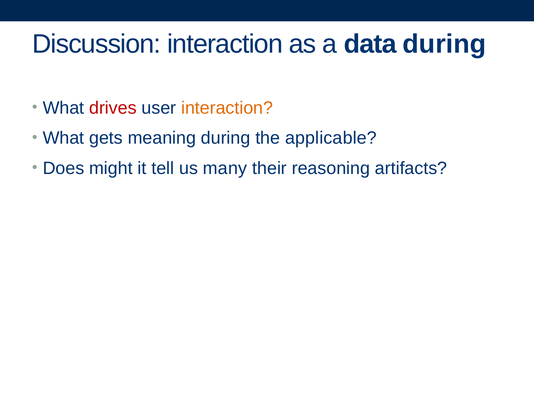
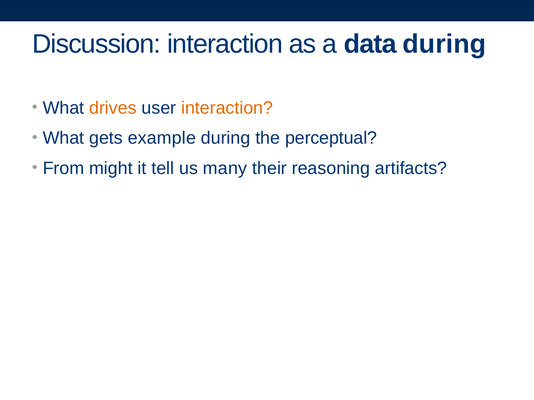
drives colour: red -> orange (113, 108)
meaning: meaning -> example (162, 138)
applicable: applicable -> perceptual (331, 138)
Does: Does -> From (63, 169)
